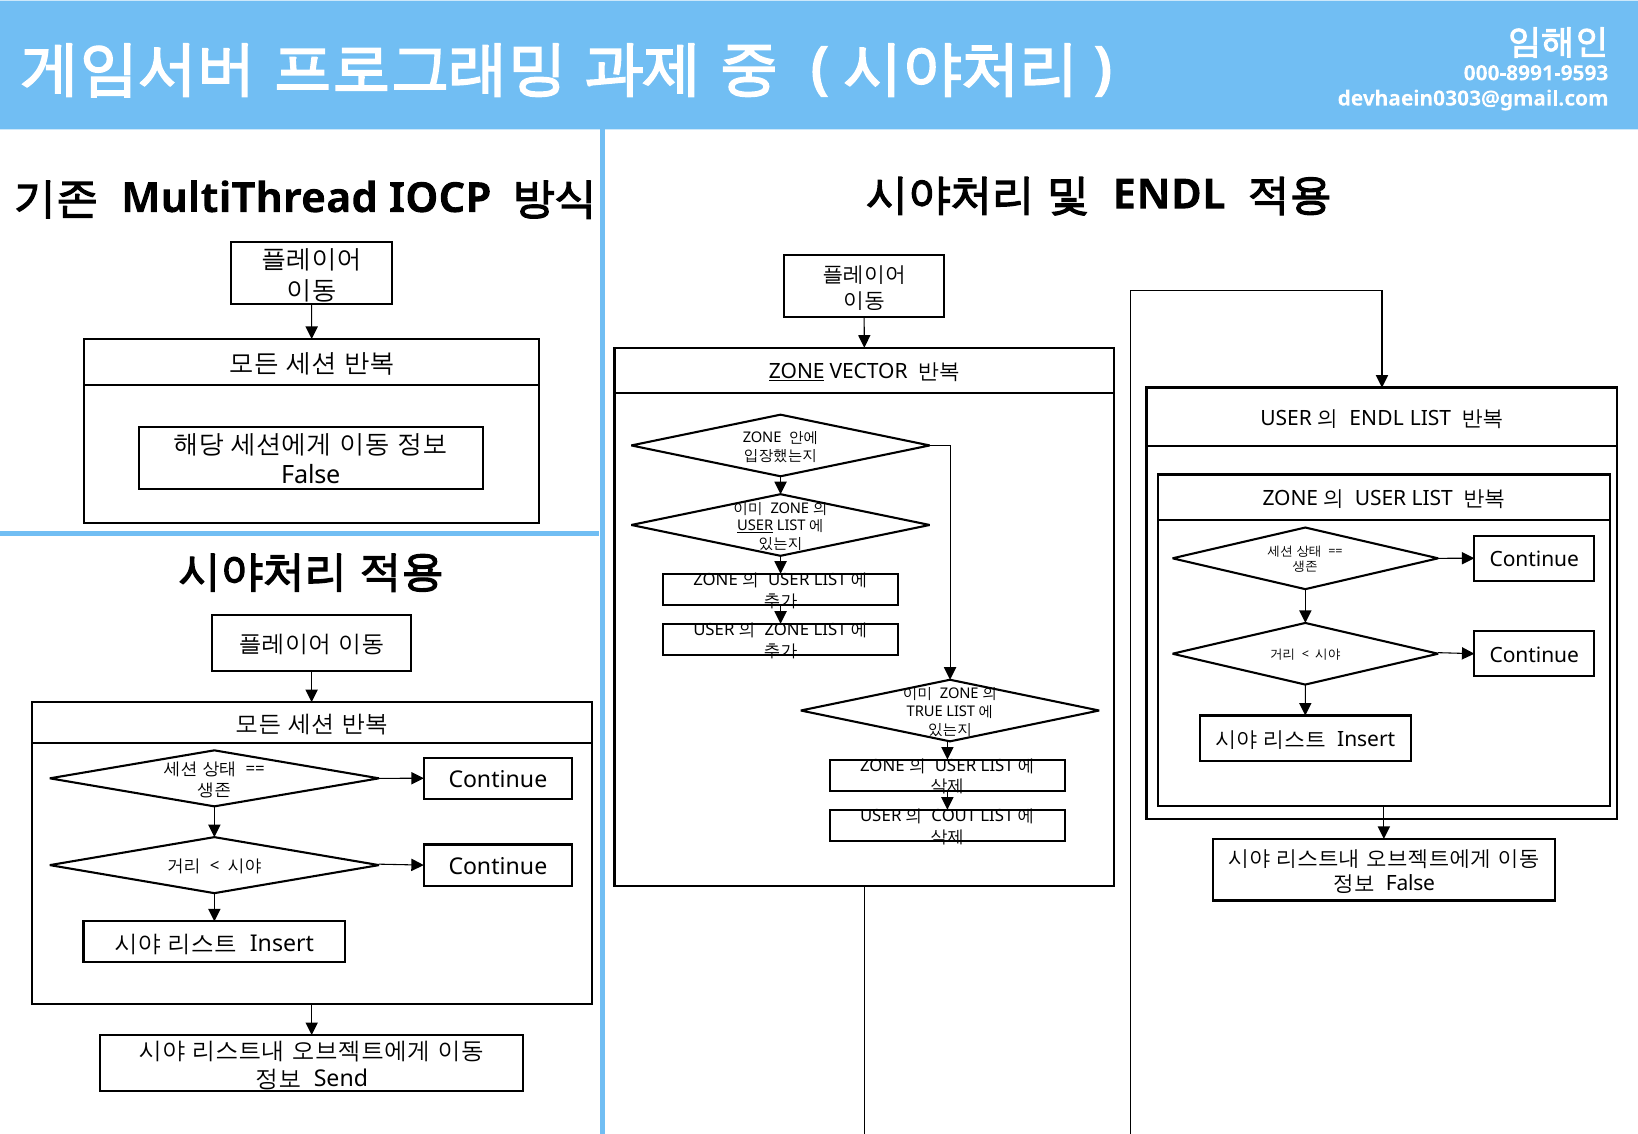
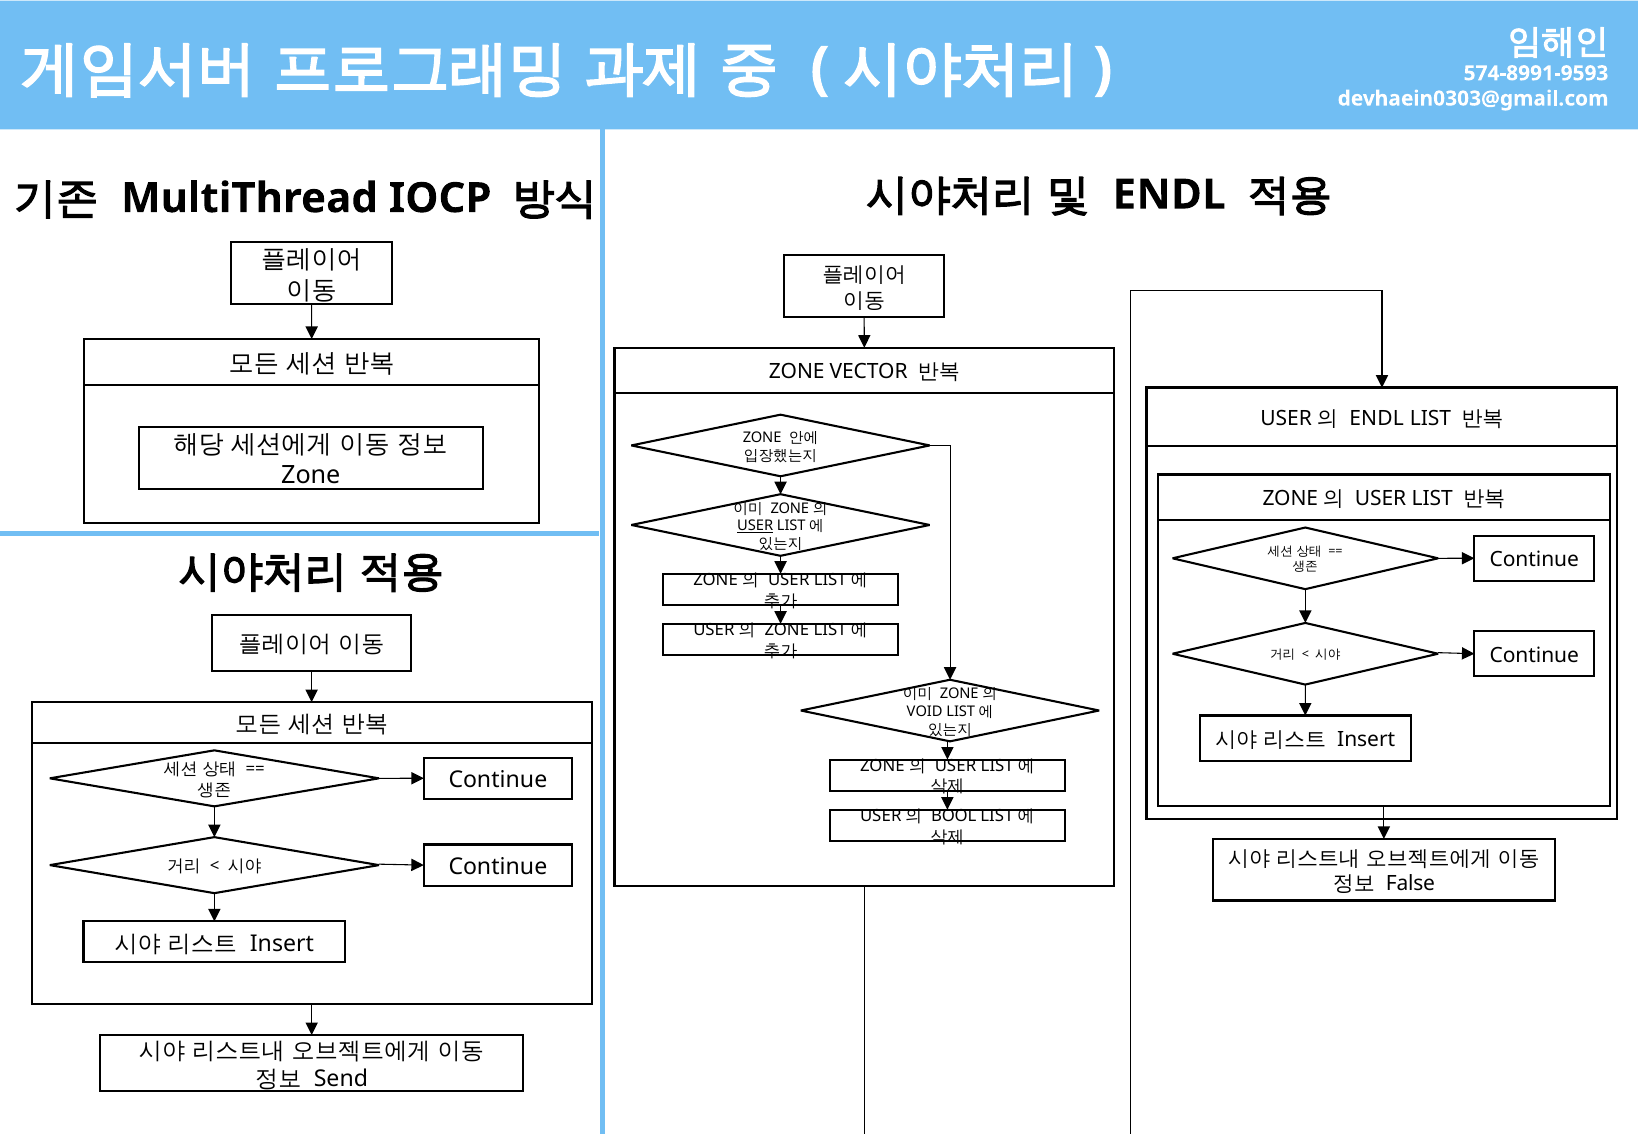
000-8991-9593: 000-8991-9593 -> 574-8991-9593 (1536, 73)
ZONE underline: present -> none (797, 372)
False: False -> Zone (311, 475)
TRUE: TRUE -> VOID (925, 712)
COUT: COUT -> BOOL (954, 816)
